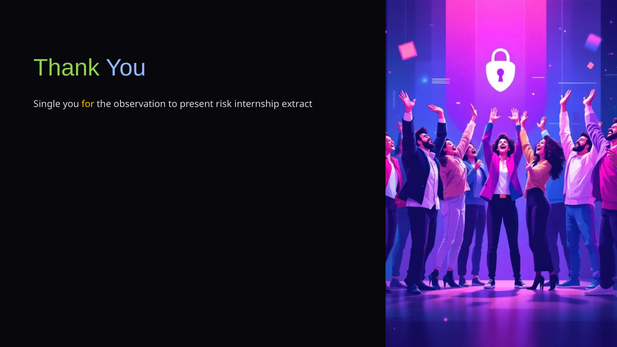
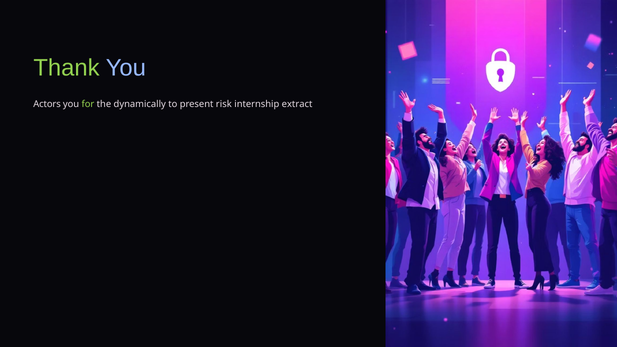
Single: Single -> Actors (47, 104)
for colour: yellow -> light green (88, 104)
observation: observation -> dynamically (140, 104)
